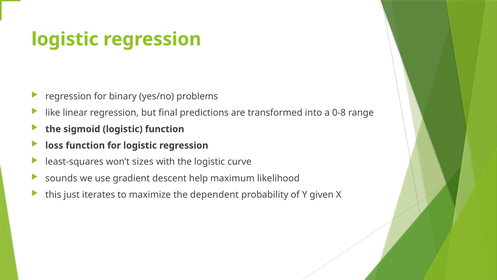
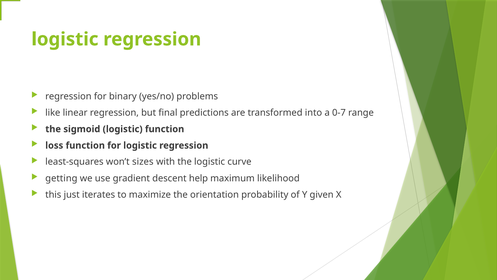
0-8: 0-8 -> 0-7 (339, 113)
sounds: sounds -> getting (61, 178)
dependent: dependent -> orientation (214, 194)
